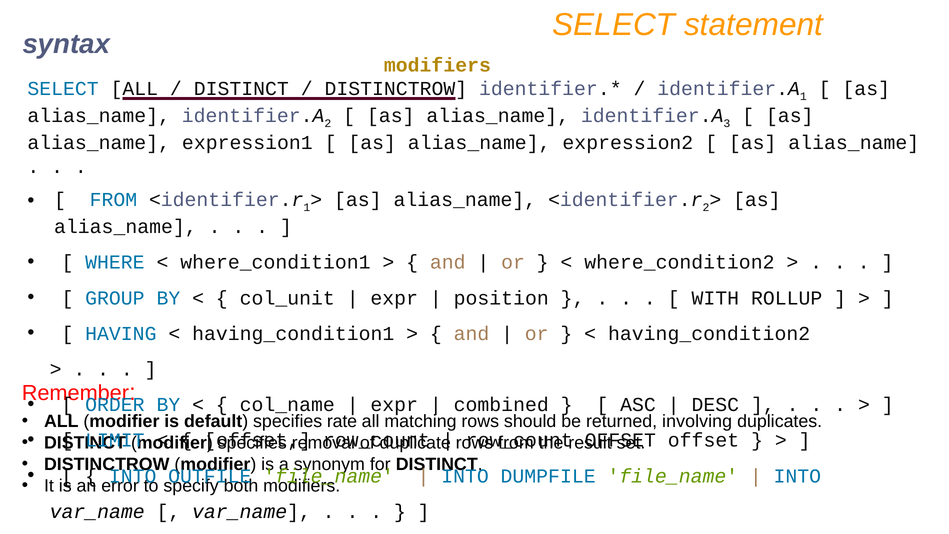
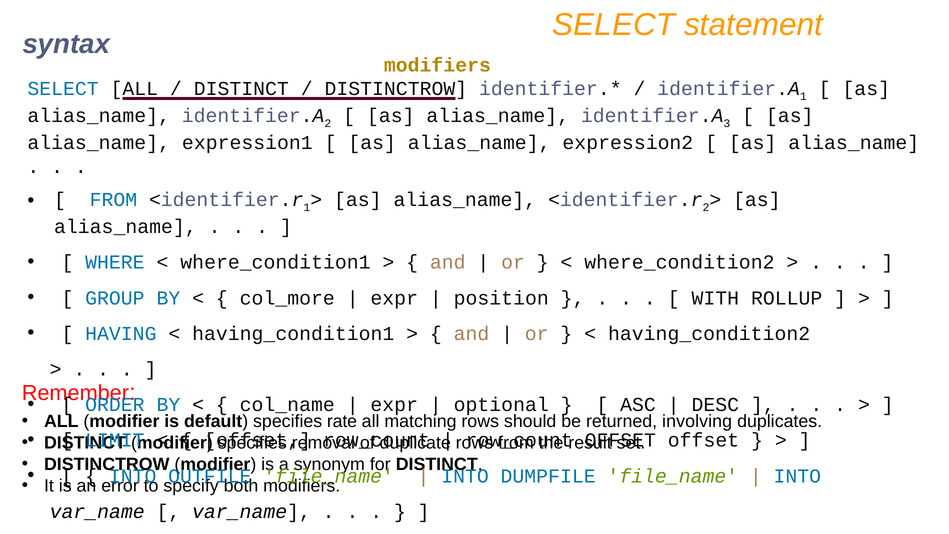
col_unit: col_unit -> col_more (287, 298)
combined: combined -> optional (501, 405)
